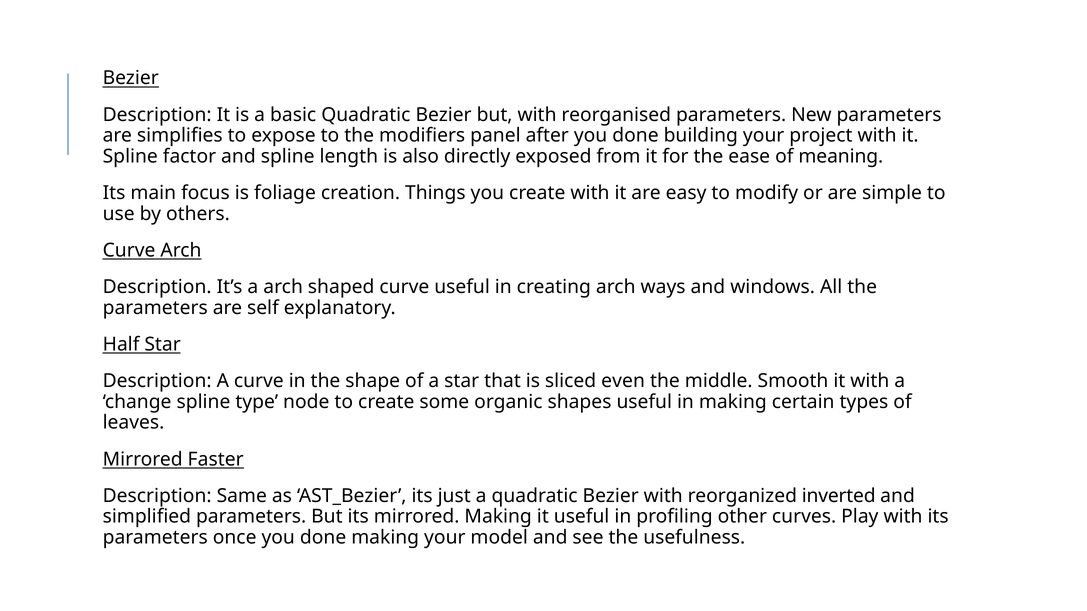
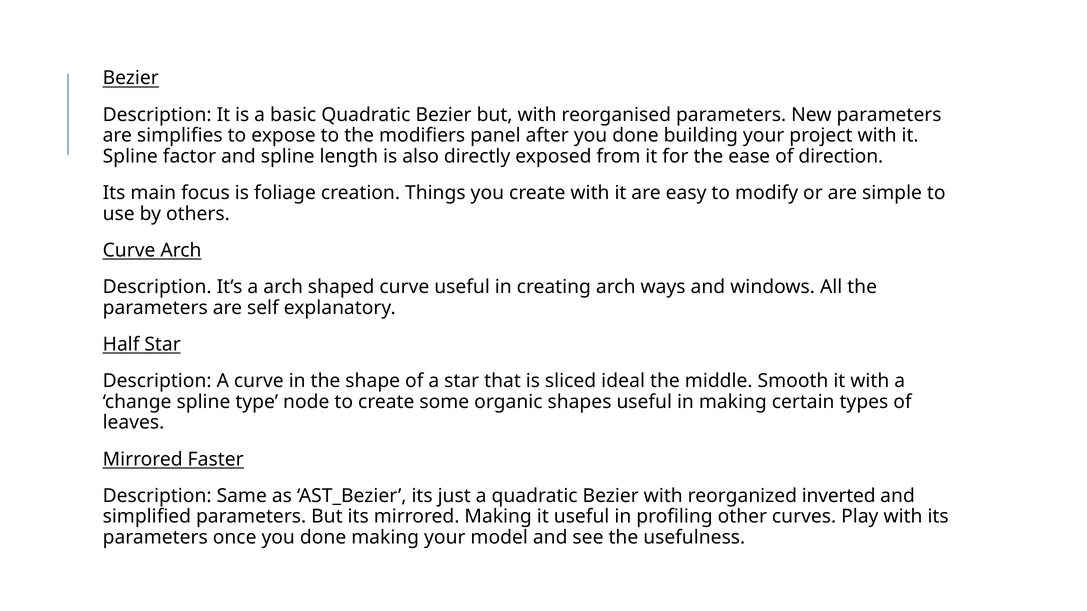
meaning: meaning -> direction (841, 156)
even: even -> ideal (623, 381)
